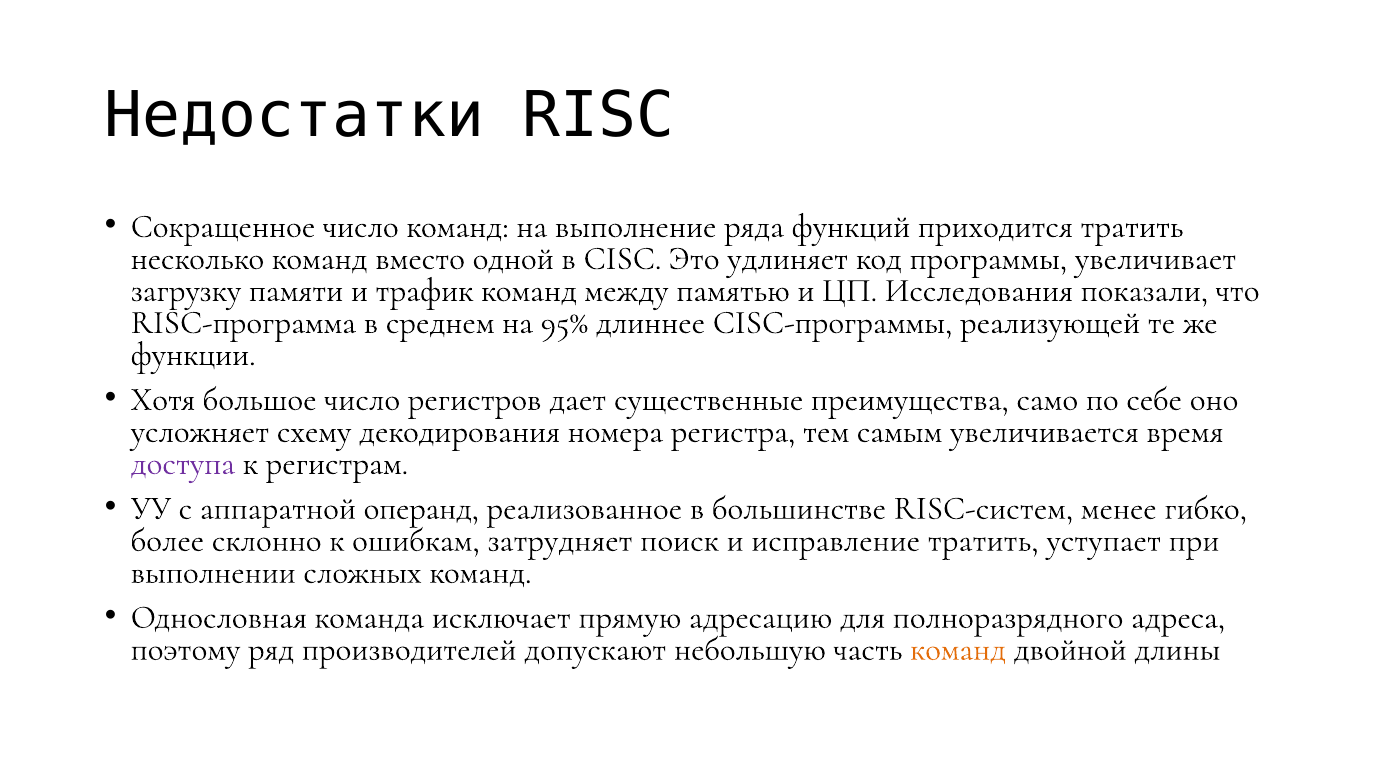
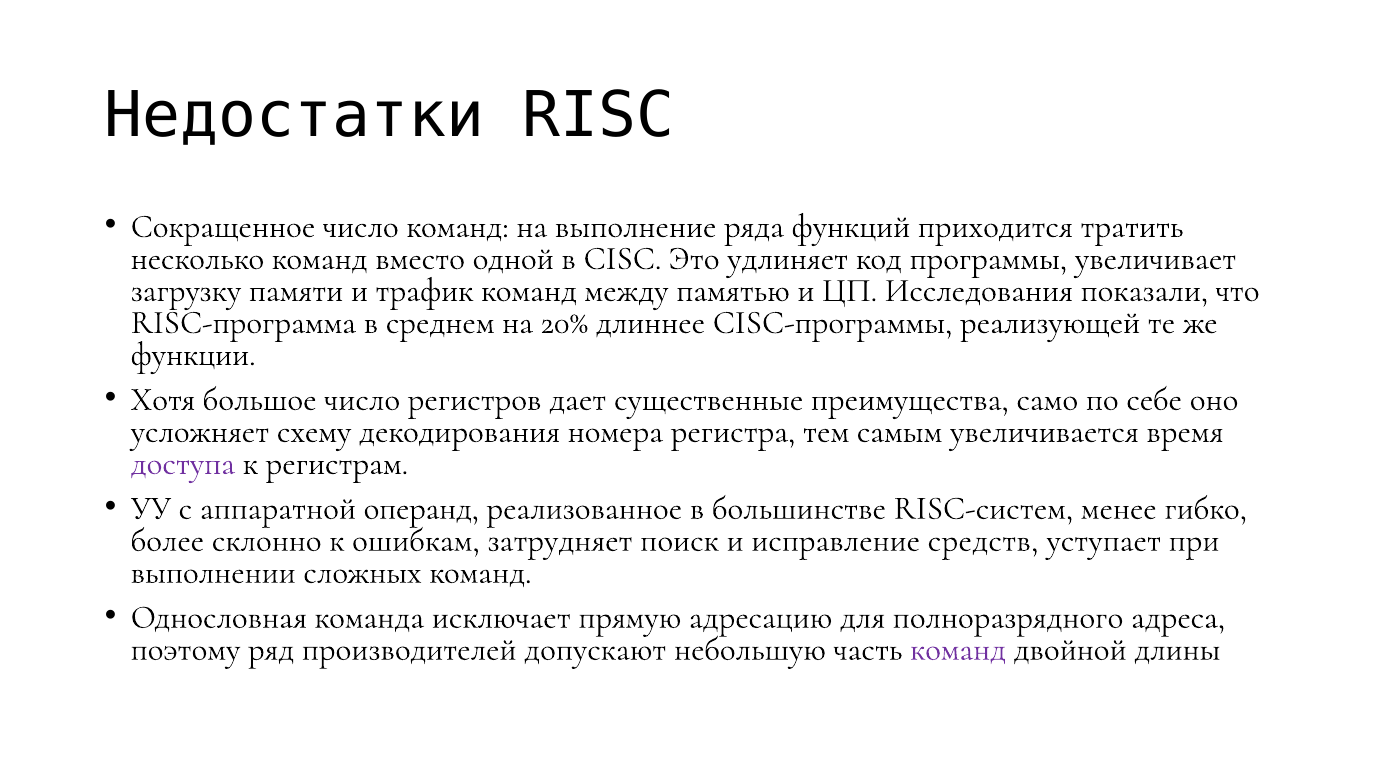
95%: 95% -> 20% (565, 322)
исправление тратить: тратить -> средств (983, 540)
команд colour: orange -> purple (958, 649)
